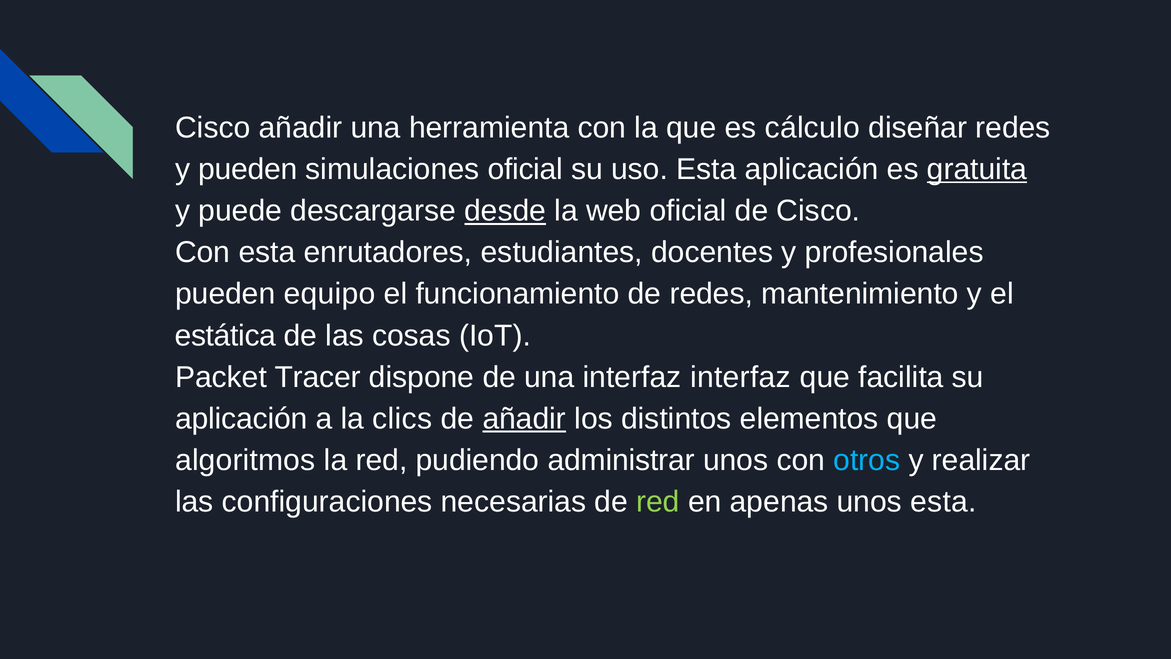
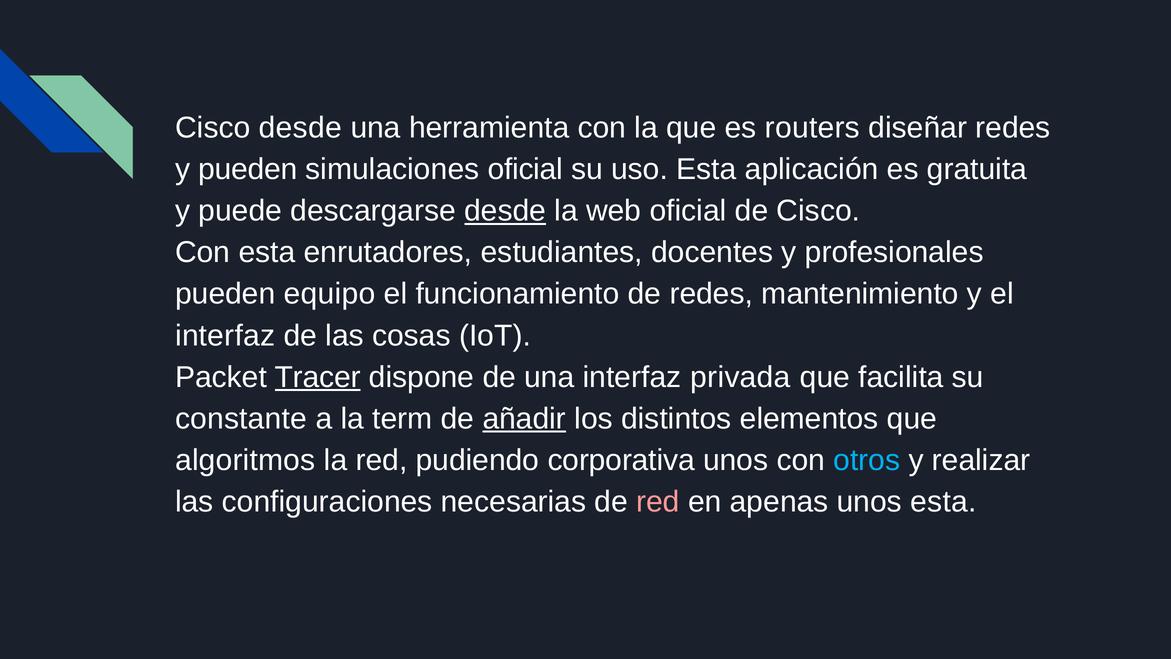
Cisco añadir: añadir -> desde (300, 128)
cálculo: cálculo -> routers (812, 128)
gratuita underline: present -> none (977, 169)
estática: estática -> interfaz (225, 335)
Tracer underline: none -> present (318, 377)
interfaz interfaz: interfaz -> privada (740, 377)
aplicación: aplicación -> constante (241, 418)
clics: clics -> term (402, 418)
administrar: administrar -> corporativa (621, 460)
red colour: light green -> pink (658, 502)
